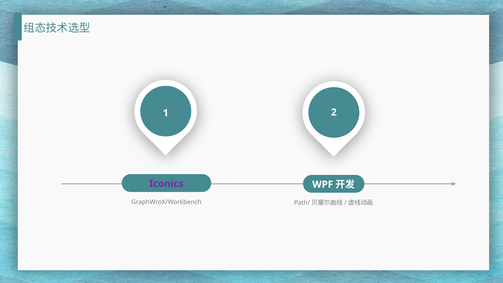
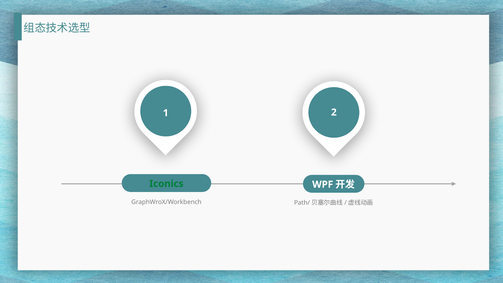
Iconics colour: purple -> green (166, 184)
